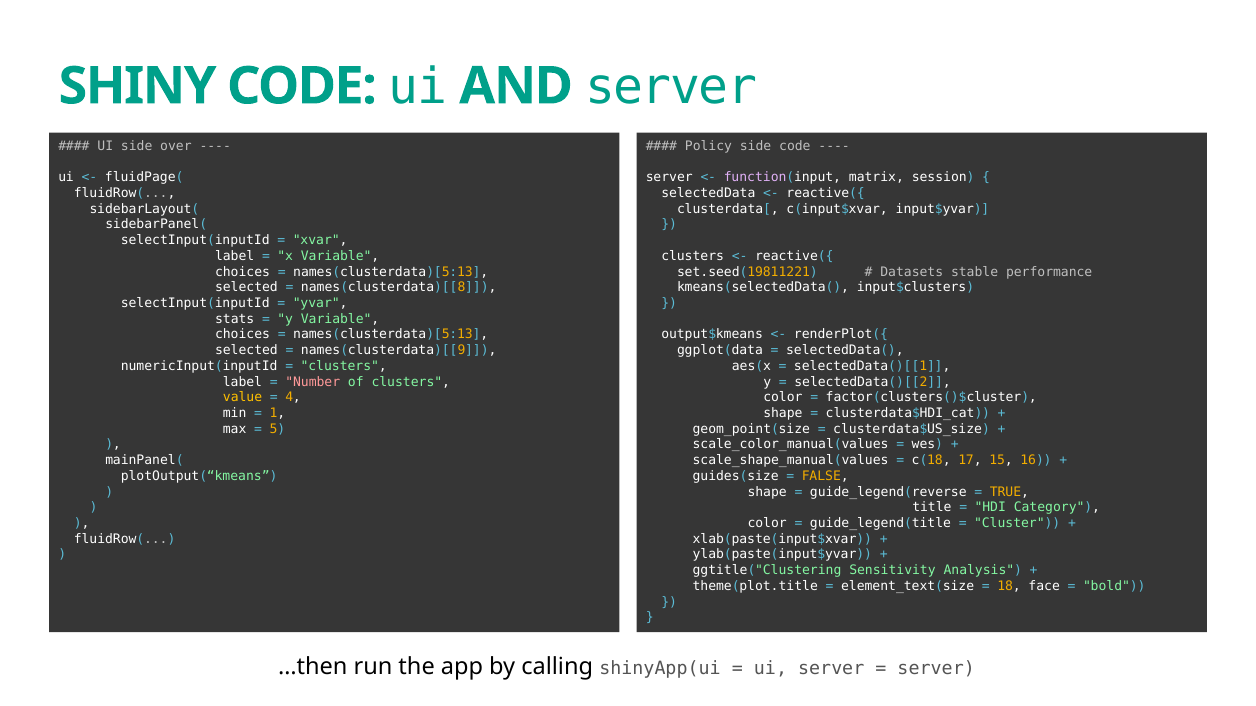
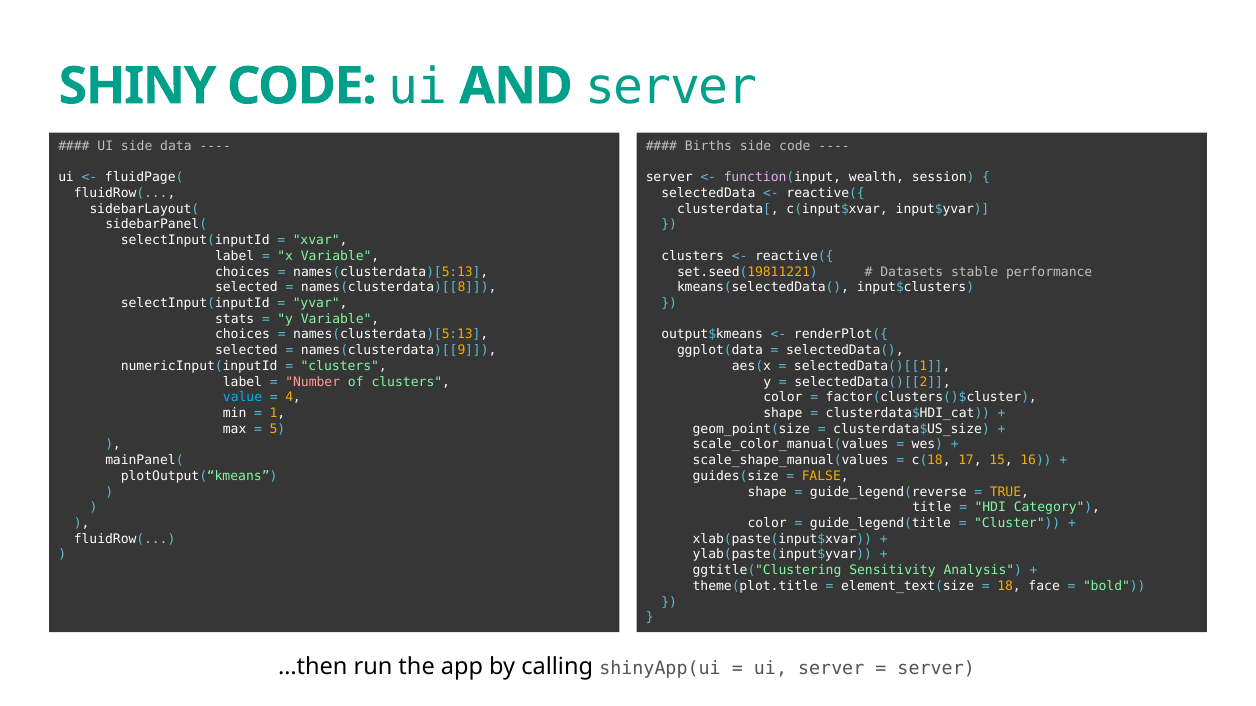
over: over -> data (176, 146)
Policy: Policy -> Births (708, 146)
matrix: matrix -> wealth (876, 178)
value colour: yellow -> light blue (243, 398)
